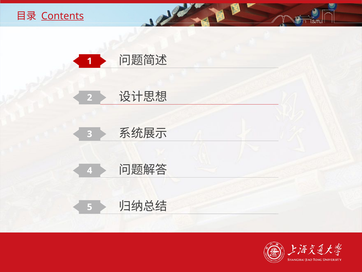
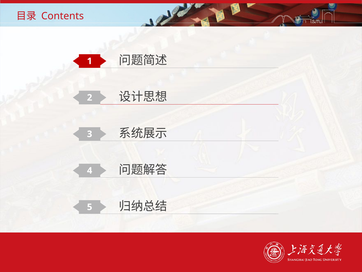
Contents underline: present -> none (63, 16)
